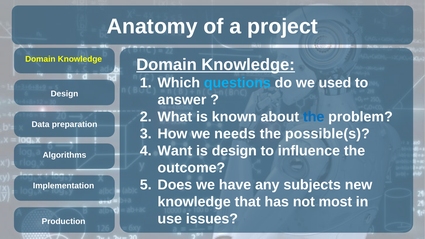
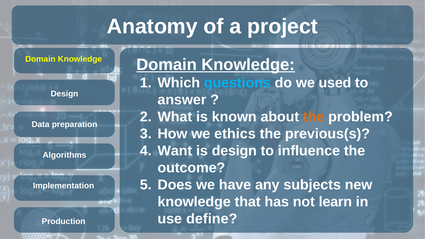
the colour: blue -> orange (314, 117)
needs: needs -> ethics (235, 134)
possible(s: possible(s -> previous(s (327, 134)
most: most -> learn (335, 202)
issues: issues -> define (212, 219)
